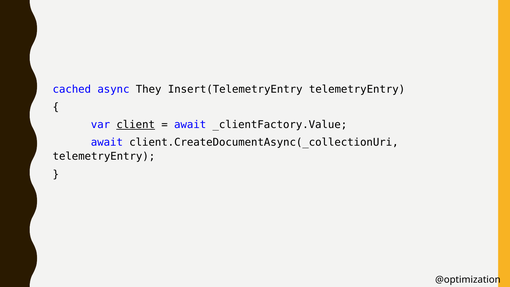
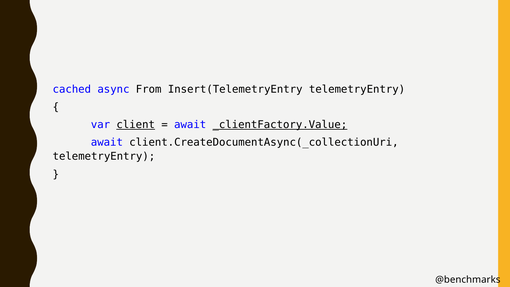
They: They -> From (149, 89)
_clientFactory.Value underline: none -> present (280, 125)
@optimization: @optimization -> @benchmarks (468, 280)
